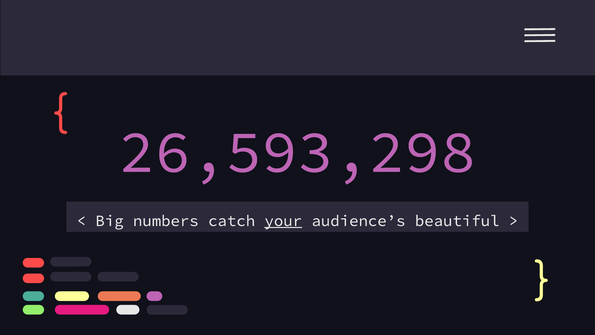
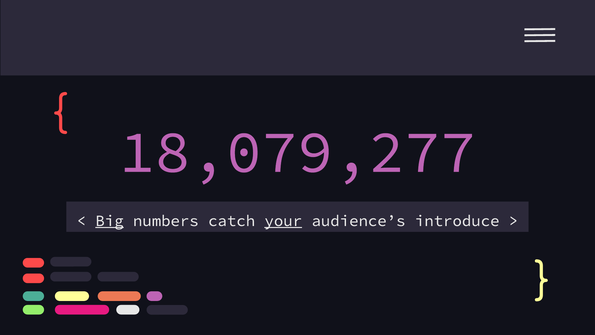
26,593,298: 26,593,298 -> 18,079,277 (298, 152)
Big underline: none -> present (109, 221)
beautiful: beautiful -> introduce (457, 221)
